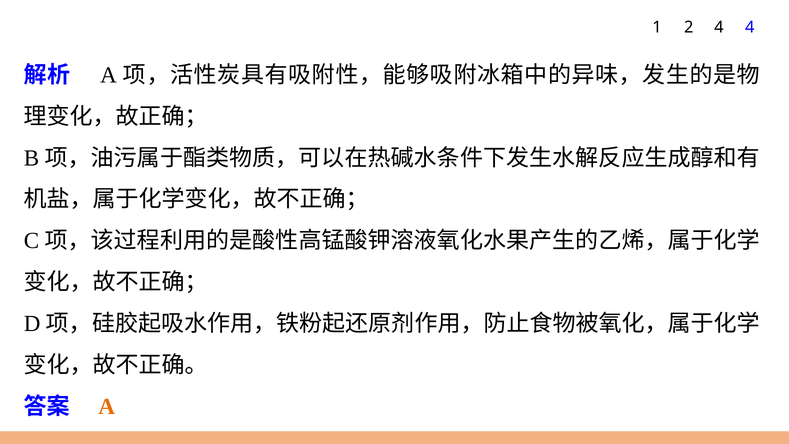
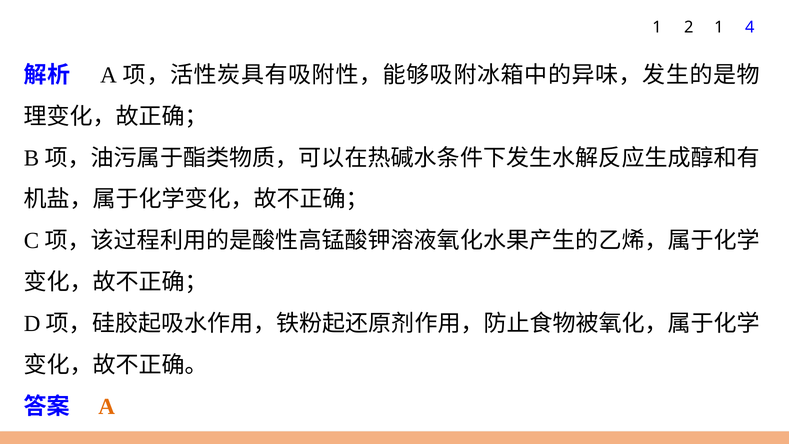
2 4: 4 -> 1 (719, 27)
